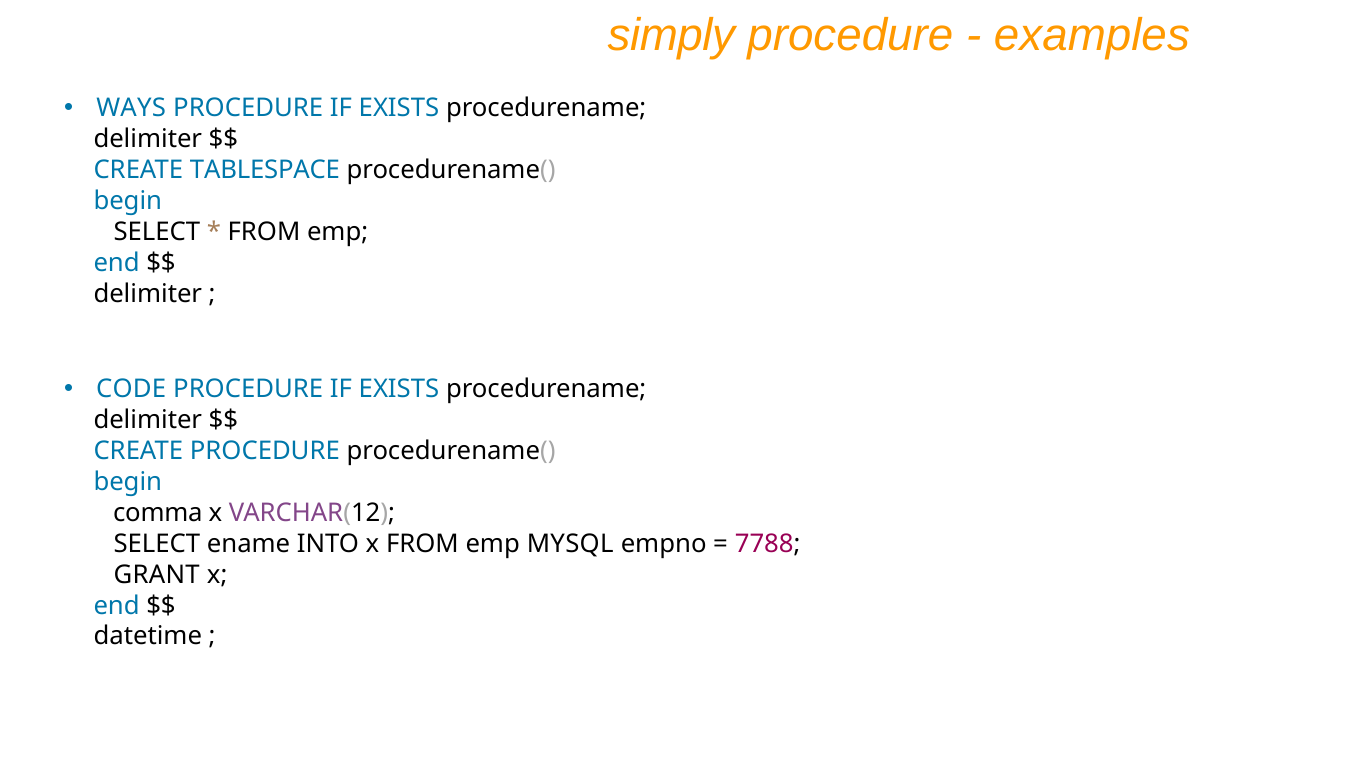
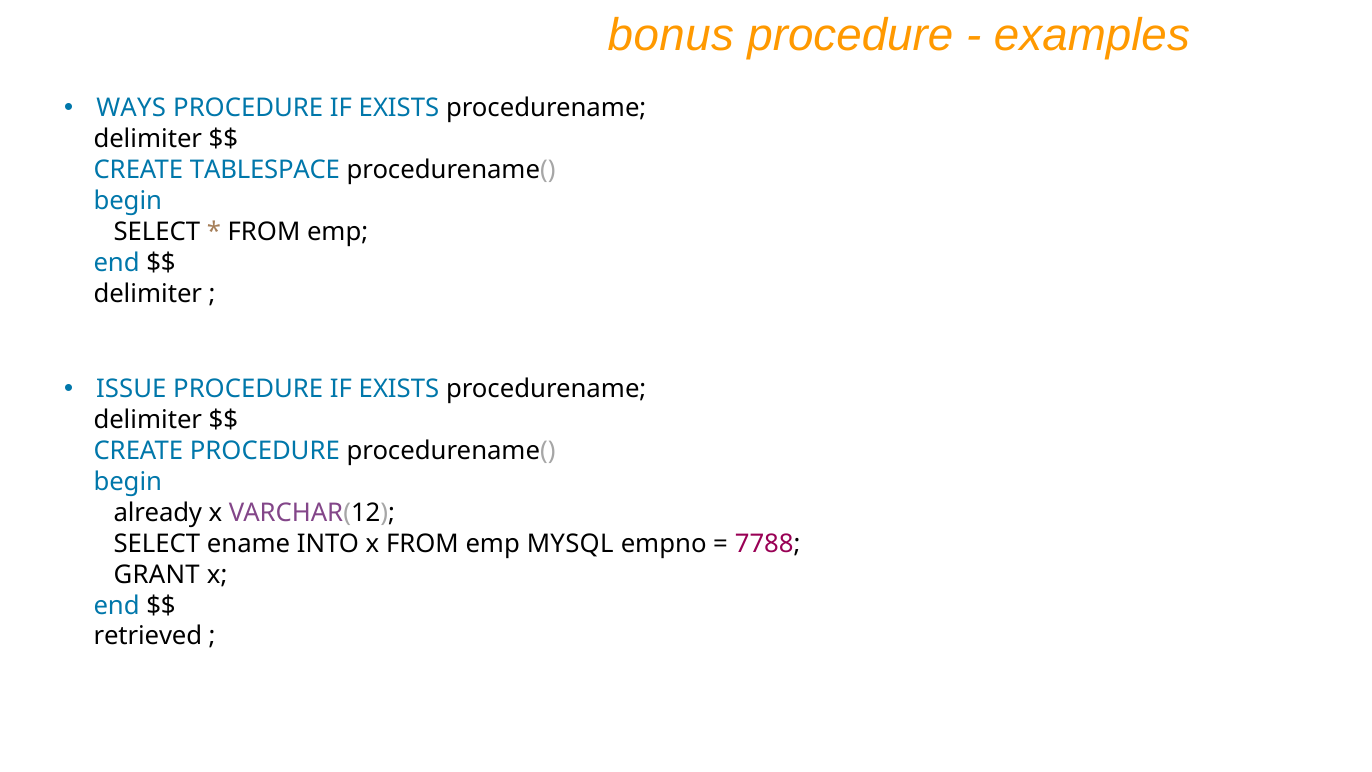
simply: simply -> bonus (671, 36)
CODE: CODE -> ISSUE (131, 389)
comma: comma -> already (158, 513)
datetime: datetime -> retrieved (148, 636)
